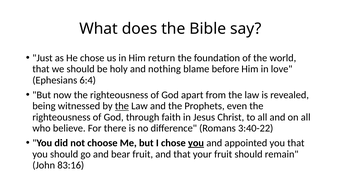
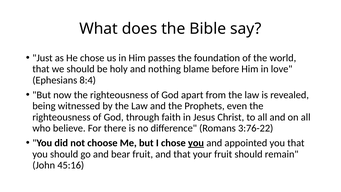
return: return -> passes (162, 58)
6:4: 6:4 -> 8:4 (88, 80)
the underline: present -> none (122, 106)
3:40-22: 3:40-22 -> 3:76-22 (256, 128)
83:16: 83:16 -> 45:16 (71, 165)
